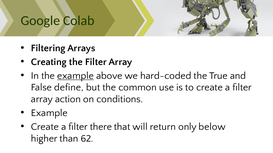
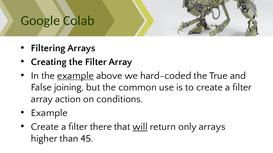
define: define -> joining (69, 88)
will underline: none -> present (140, 127)
only below: below -> arrays (212, 127)
62: 62 -> 45 (87, 139)
